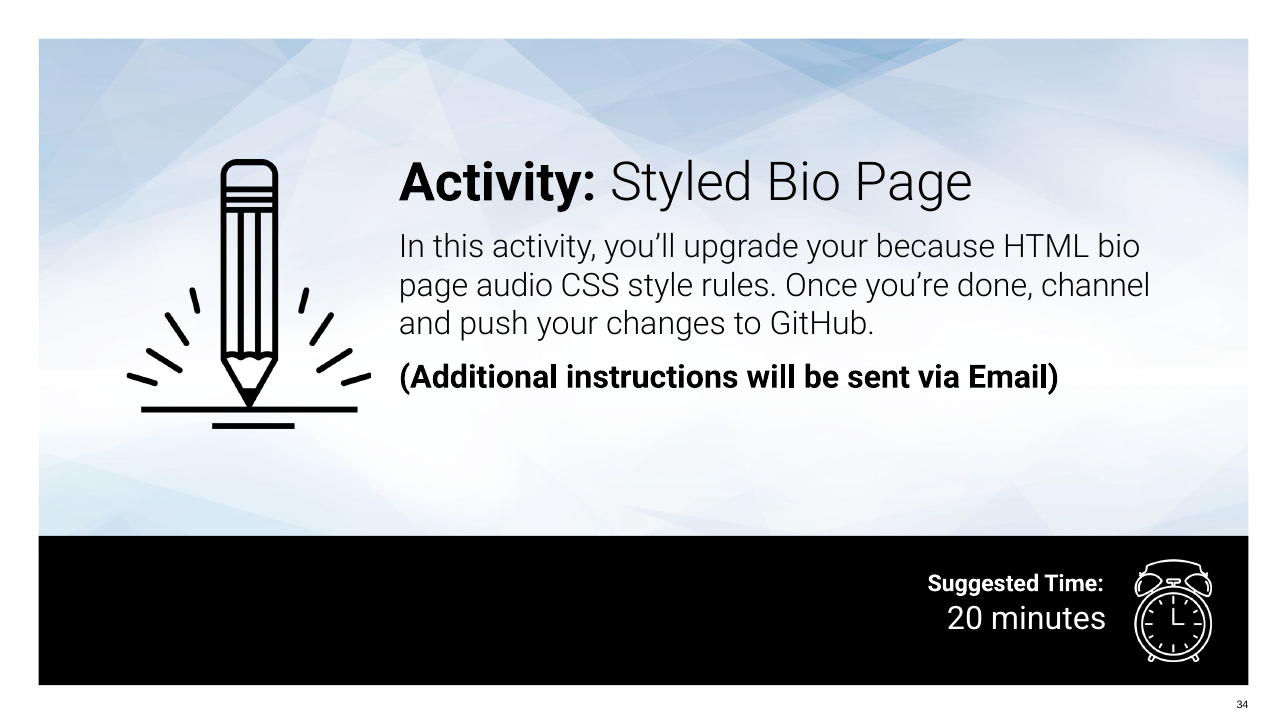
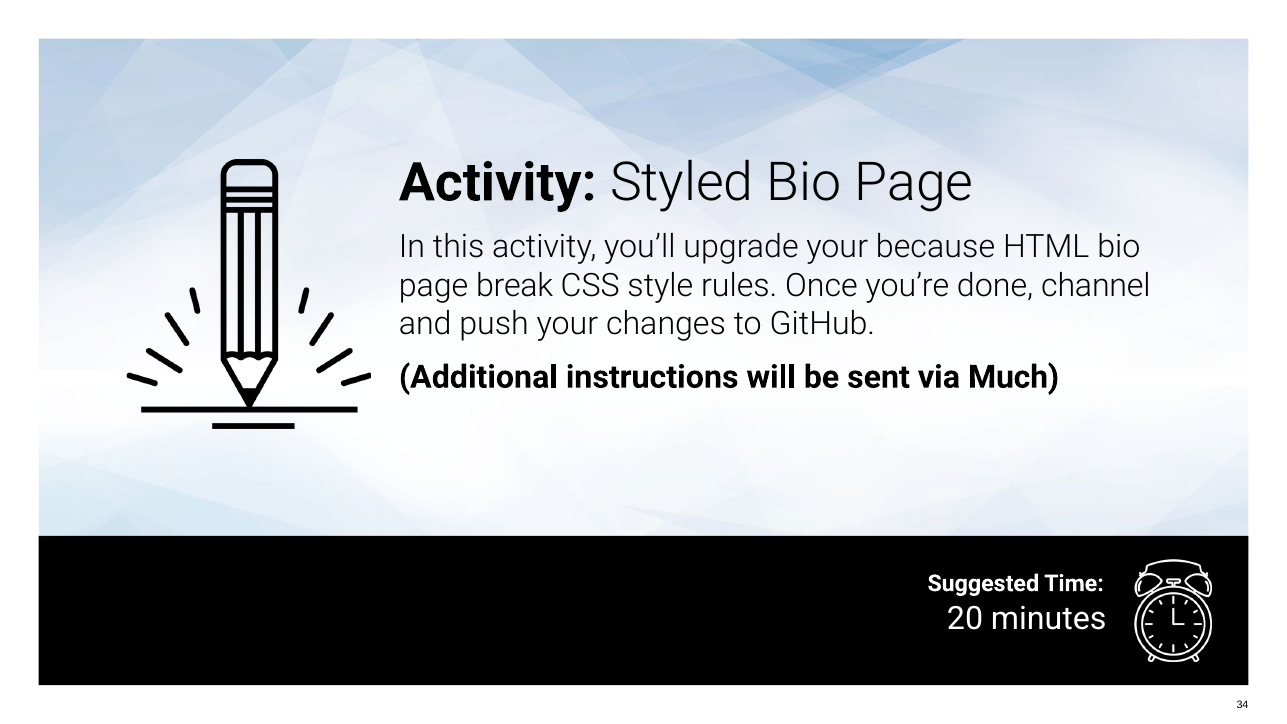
audio: audio -> break (515, 286)
Email: Email -> Much (1014, 377)
